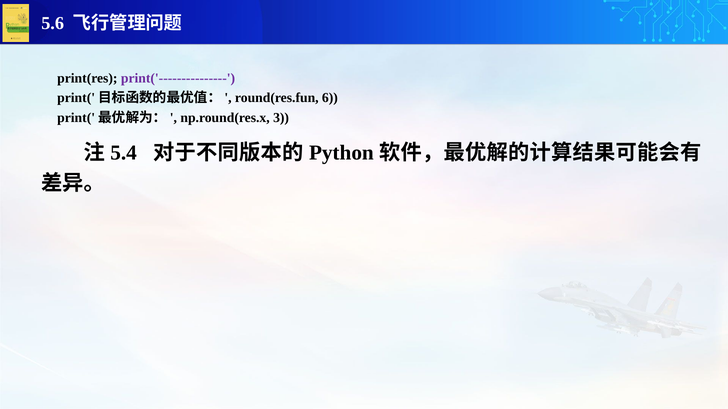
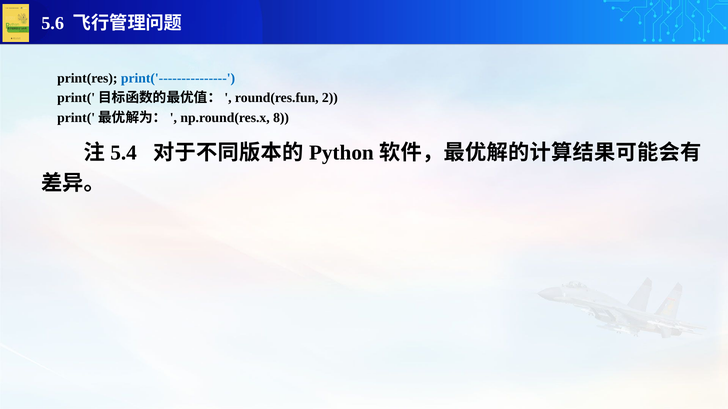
print('--------------- colour: purple -> blue (178, 78)
6: 6 -> 2 (330, 98)
3: 3 -> 8 (281, 118)
